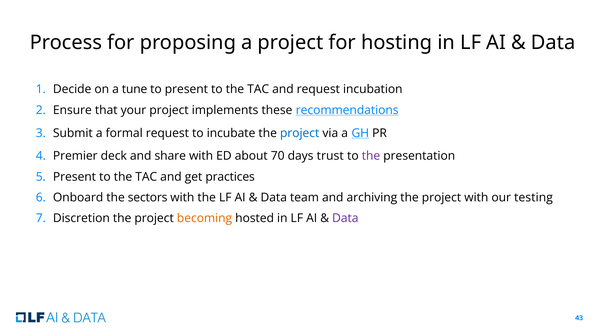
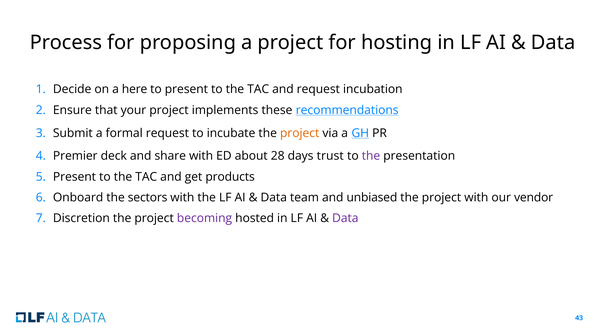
tune: tune -> here (135, 89)
project colour: blue -> orange (300, 133)
70: 70 -> 28 (278, 156)
practices: practices -> products (230, 177)
archiving: archiving -> unbiased (372, 197)
testing: testing -> vendor (534, 197)
becoming colour: orange -> purple (204, 218)
